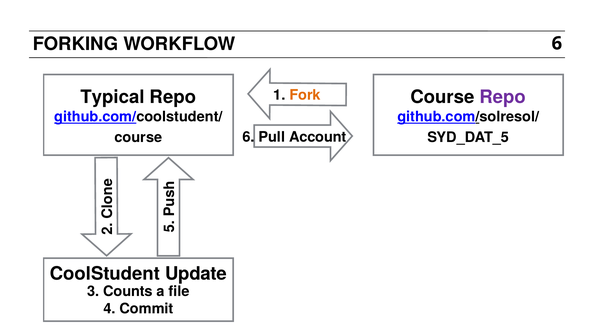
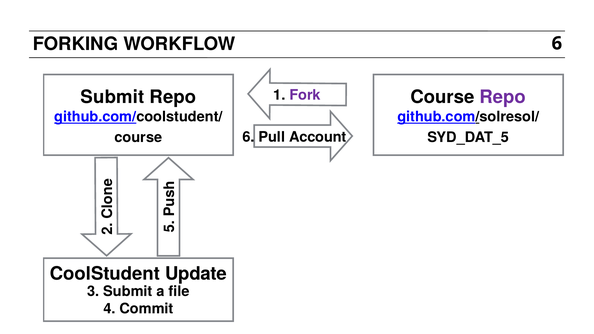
Fork colour: orange -> purple (305, 95)
Typical: Typical -> Submit (112, 97)
3 Counts: Counts -> Submit (128, 291)
